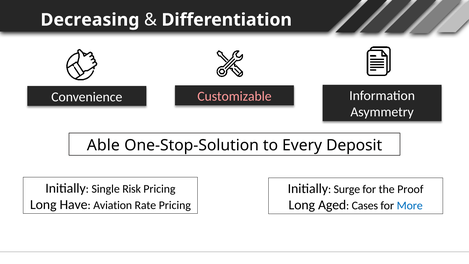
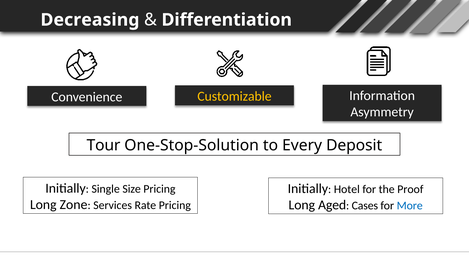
Customizable colour: pink -> yellow (234, 96)
Able: Able -> Tour (103, 145)
Risk: Risk -> Size (132, 189)
Surge: Surge -> Hotel (347, 189)
Have: Have -> Zone (74, 204)
Aviation: Aviation -> Services (113, 205)
